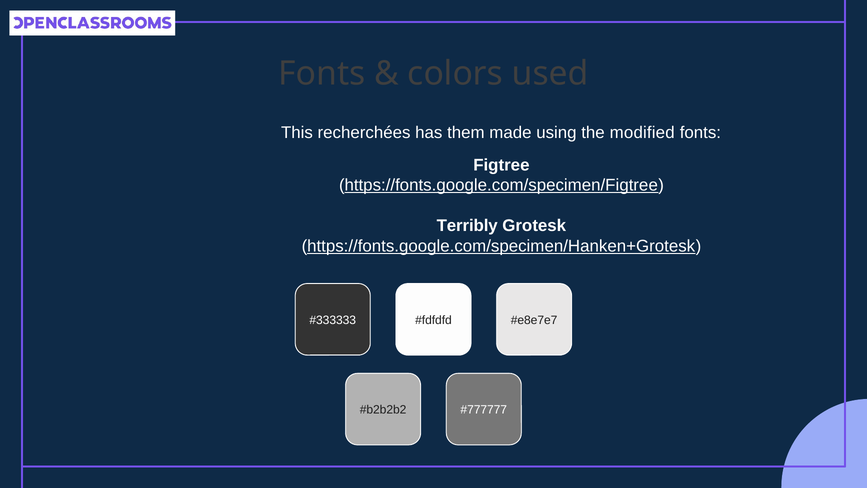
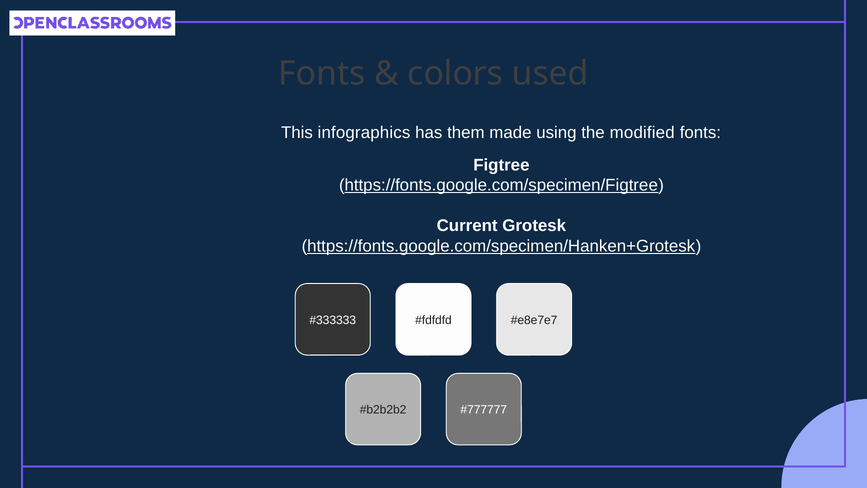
recherchées: recherchées -> infographics (364, 133)
Terribly: Terribly -> Current (467, 226)
